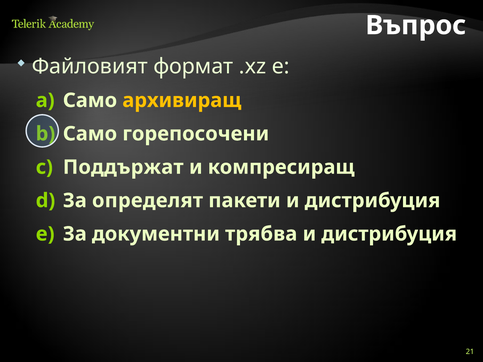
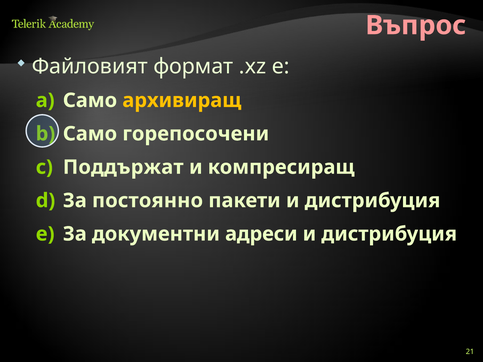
Въпрос colour: white -> pink (416, 25)
определят: определят -> постоянно (148, 201)
трябва: трябва -> адреси (261, 234)
